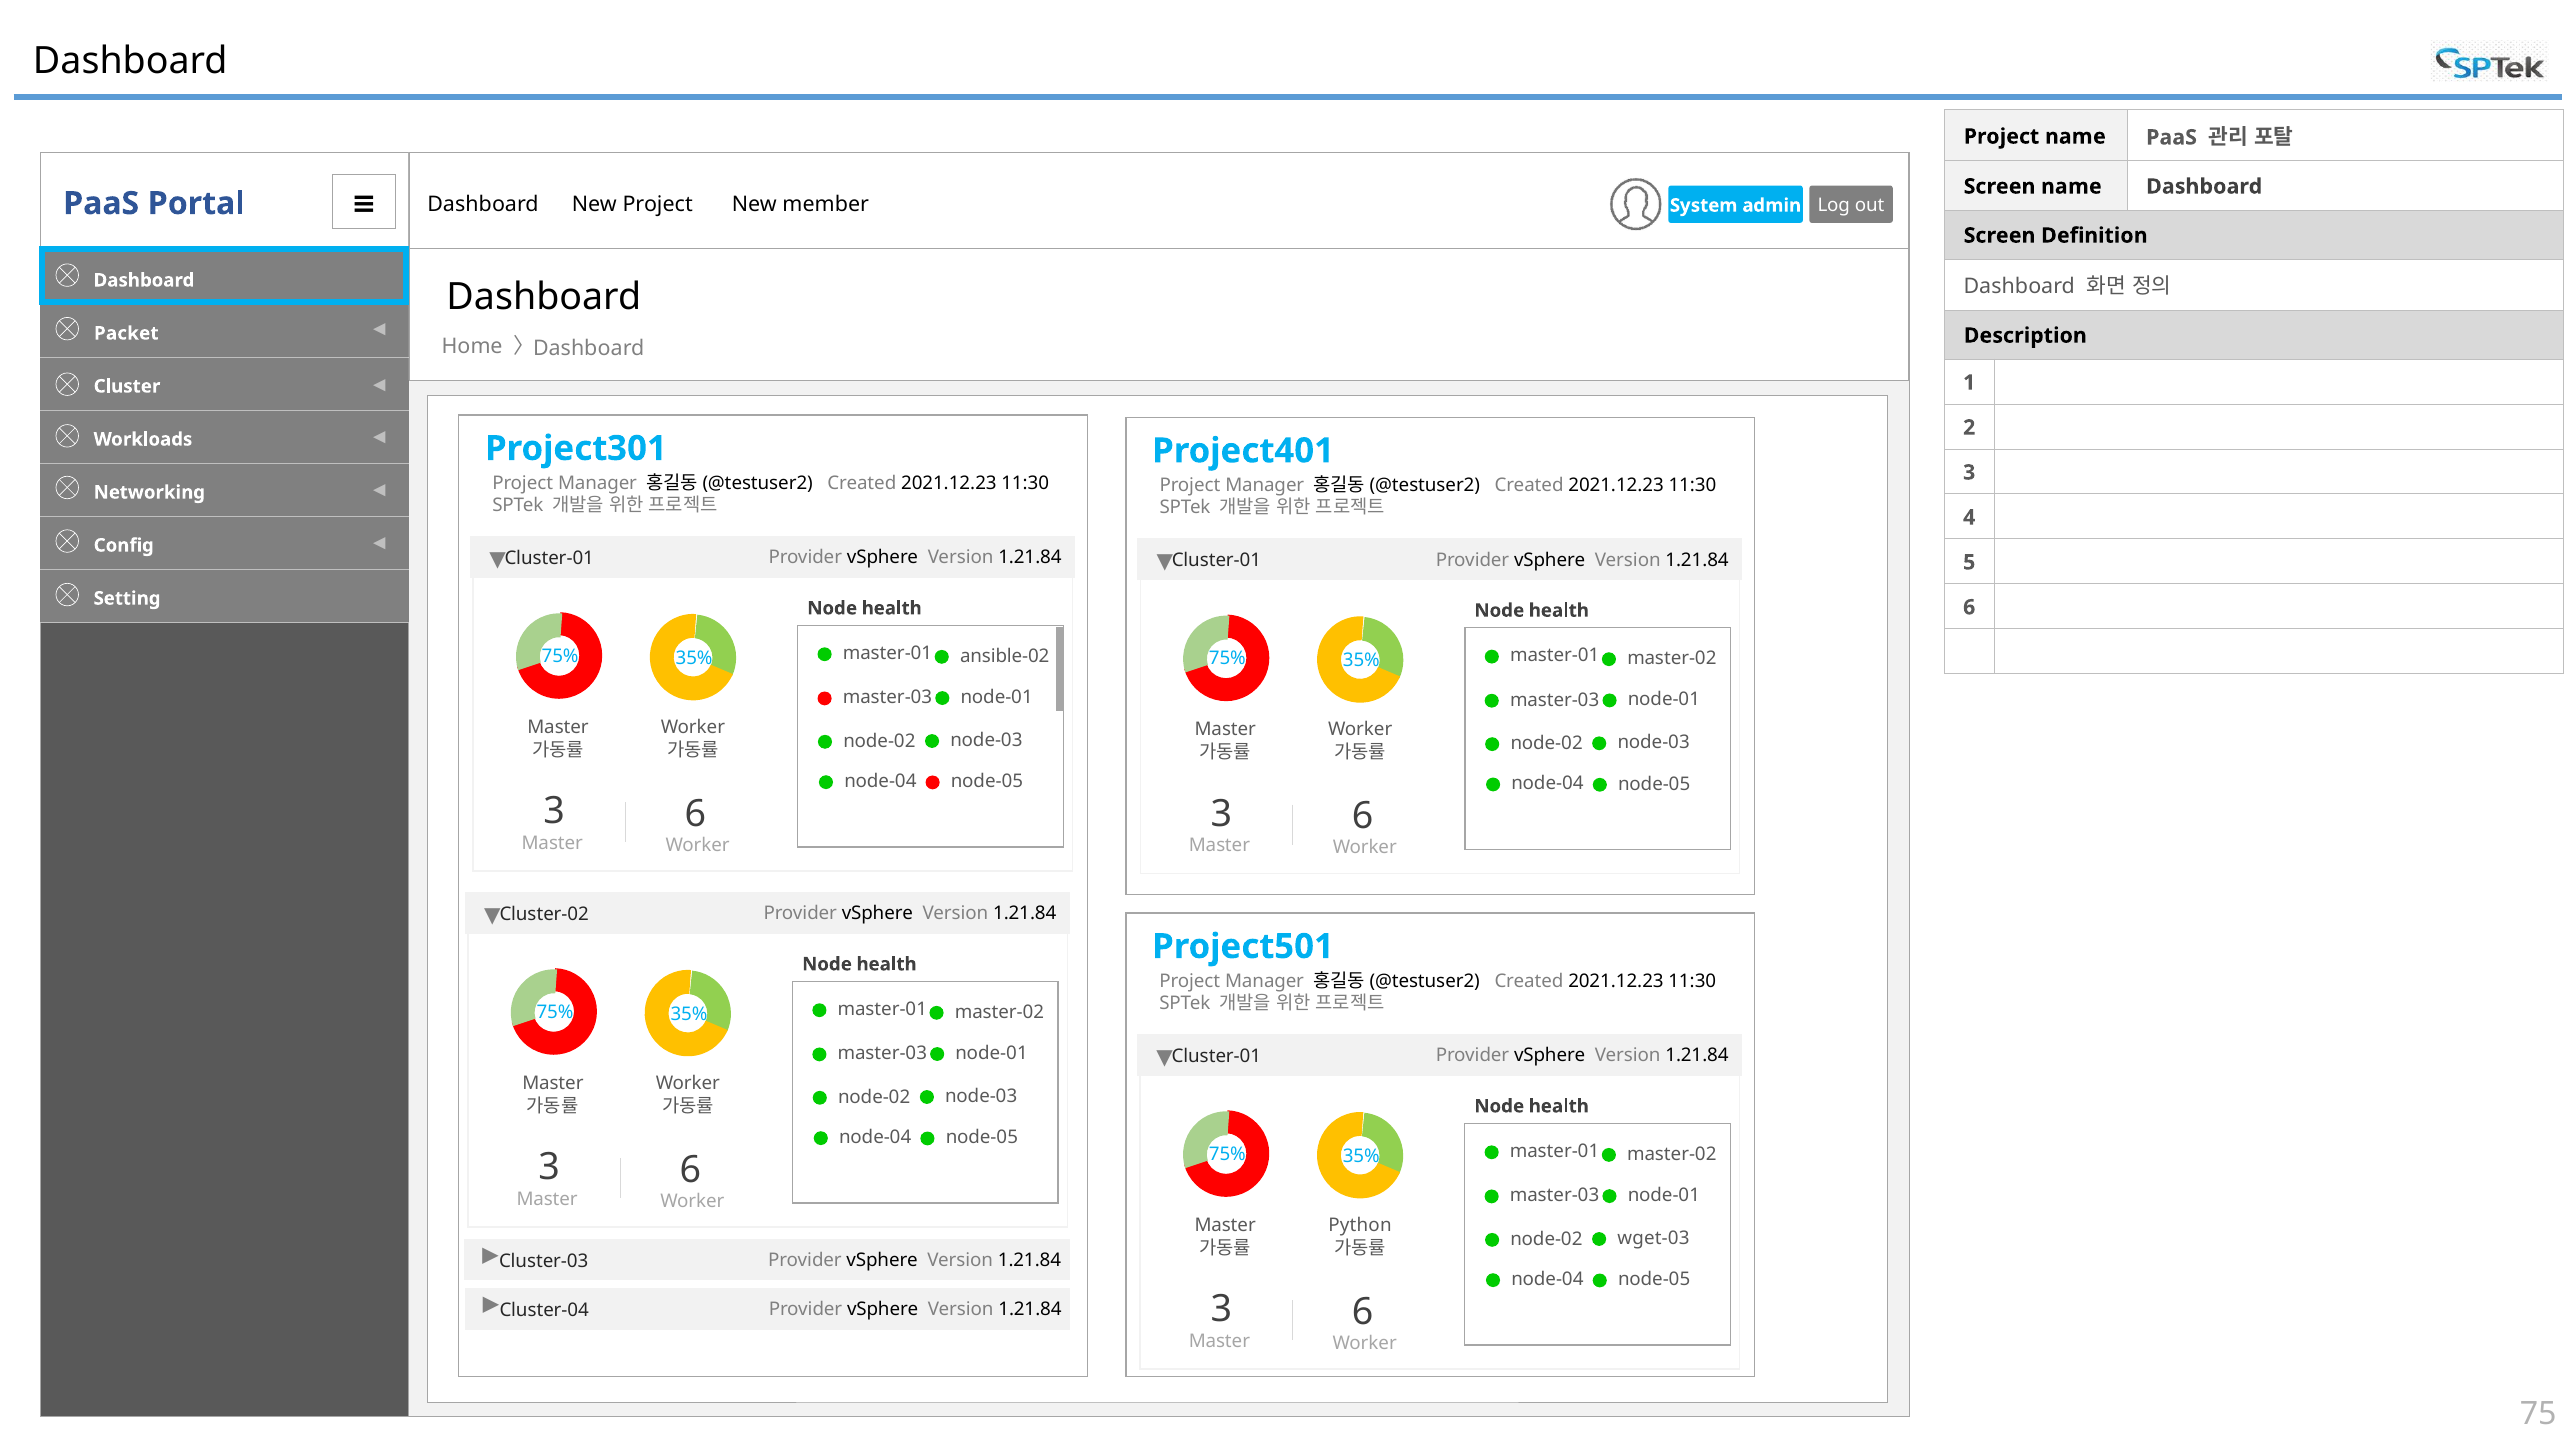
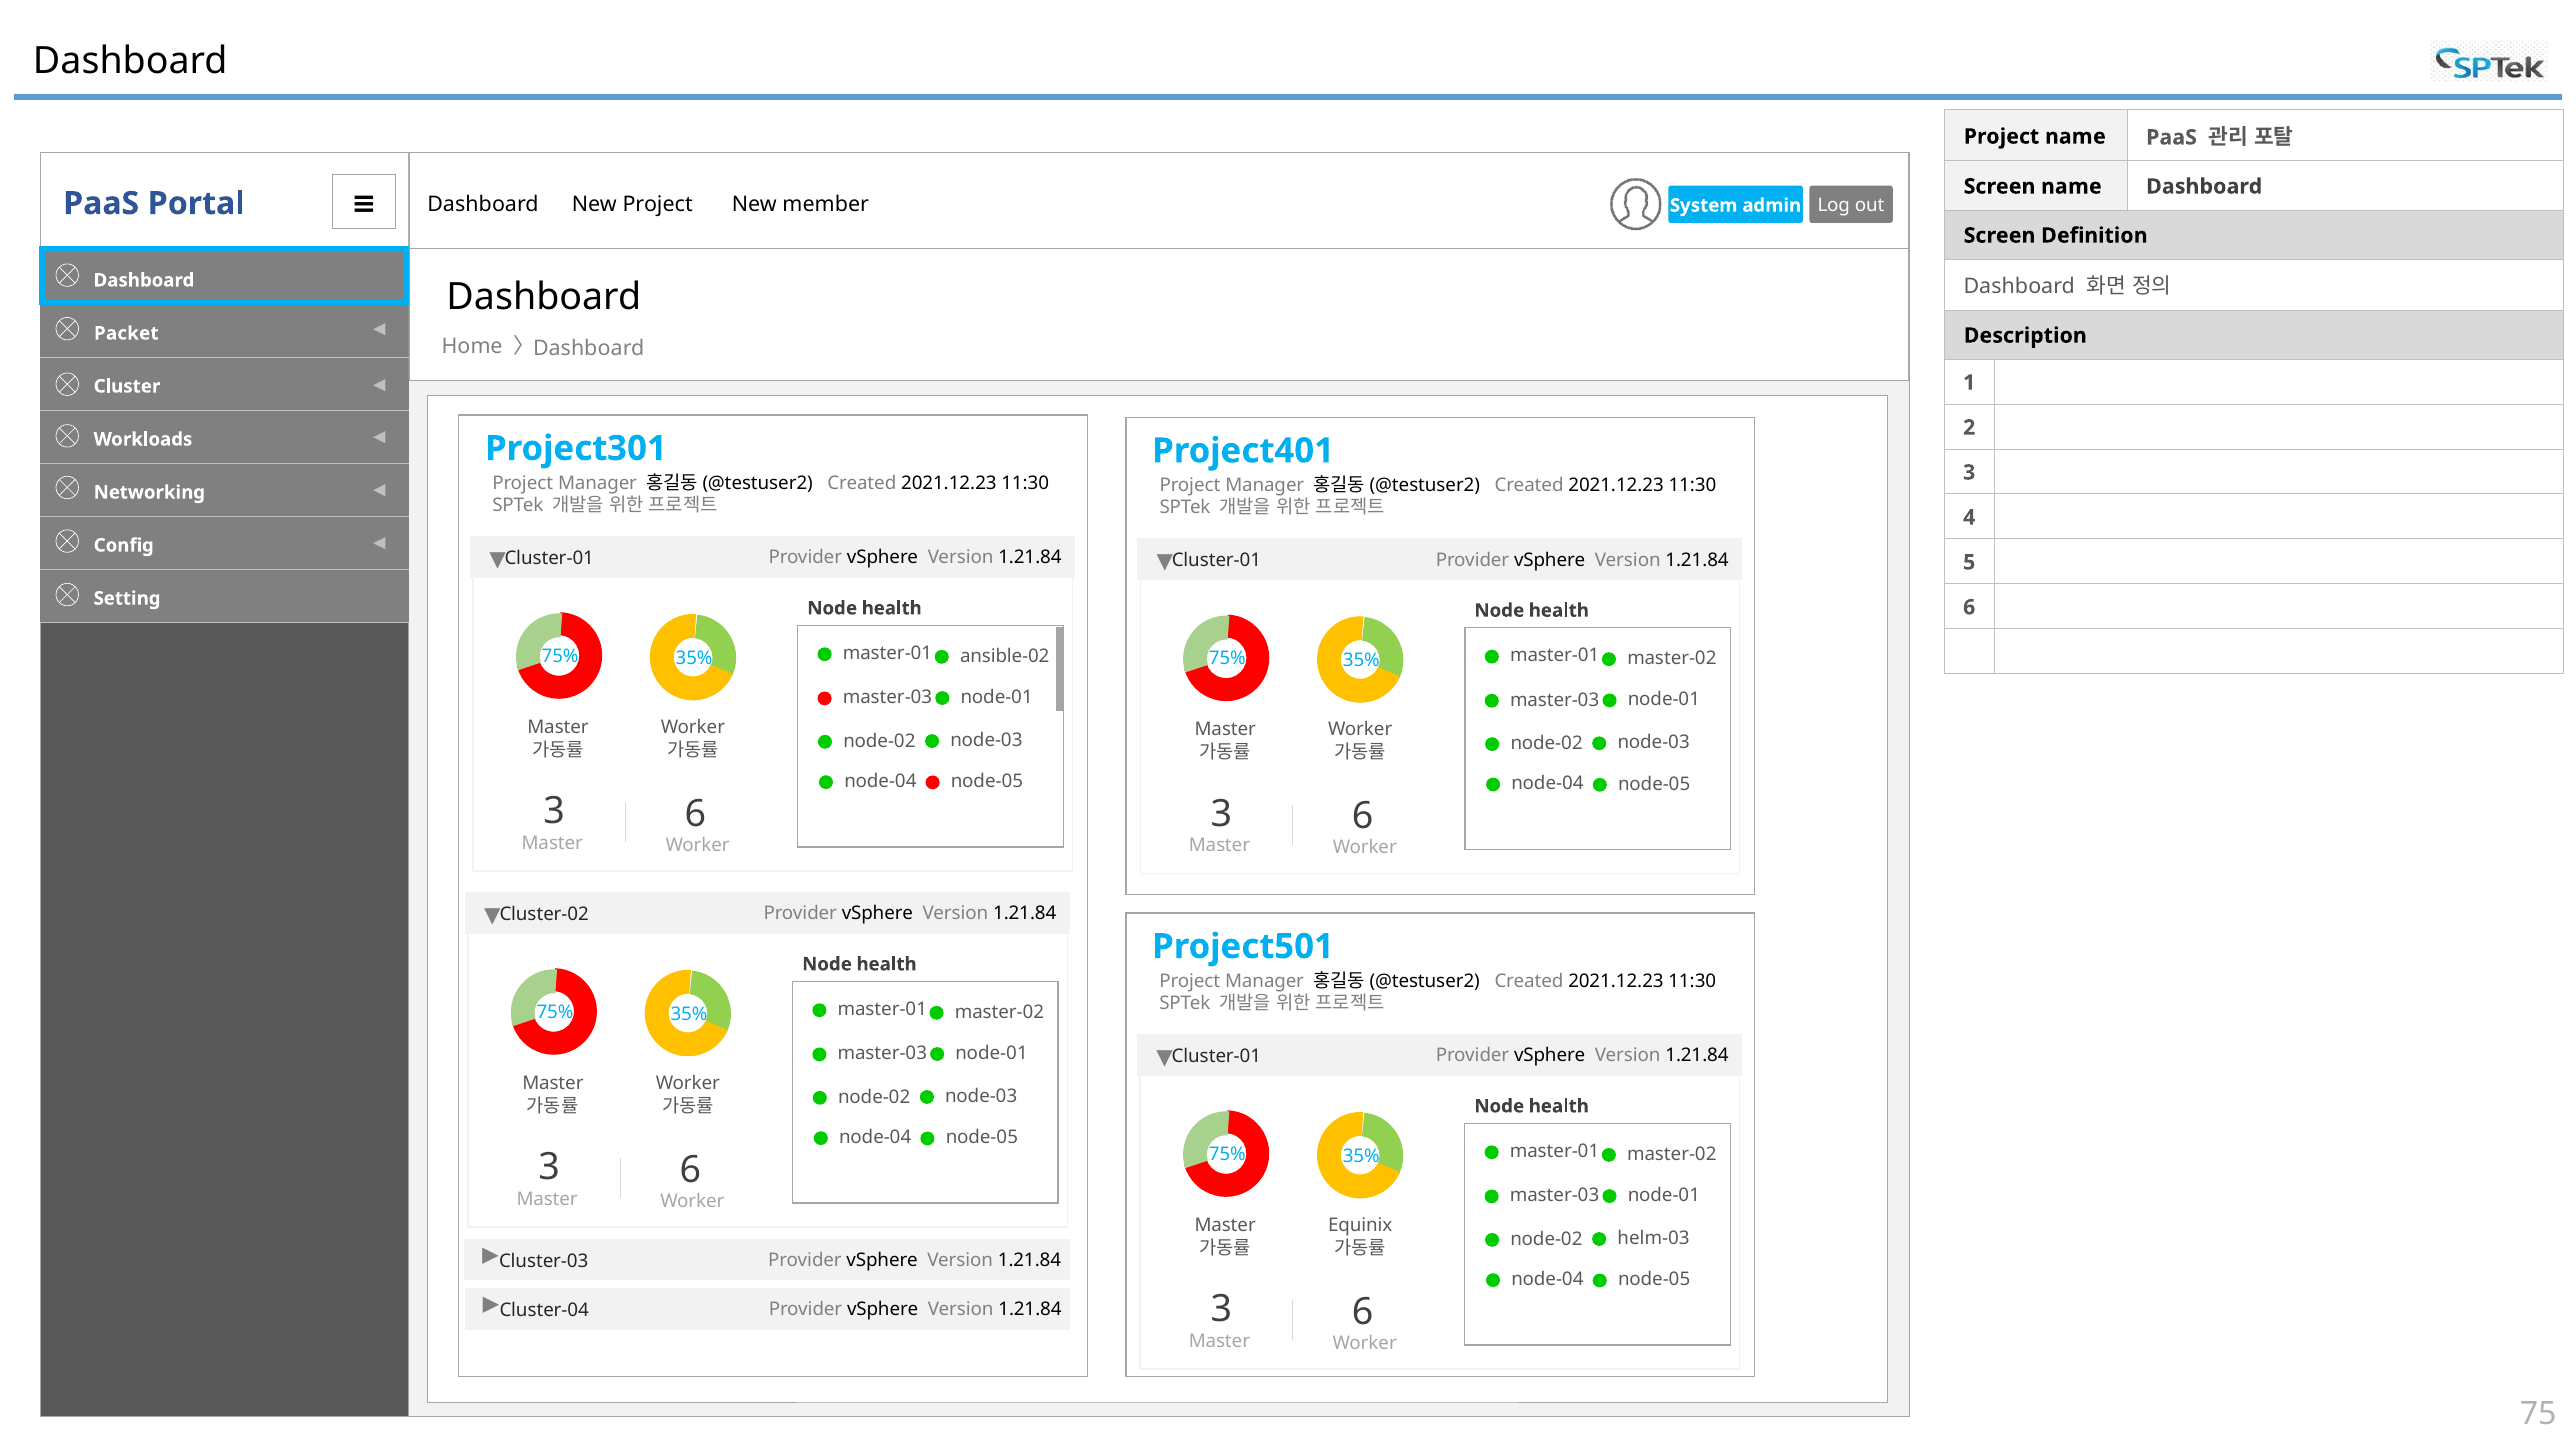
Python: Python -> Equinix (1360, 1225)
wget-03: wget-03 -> helm-03 (1654, 1238)
